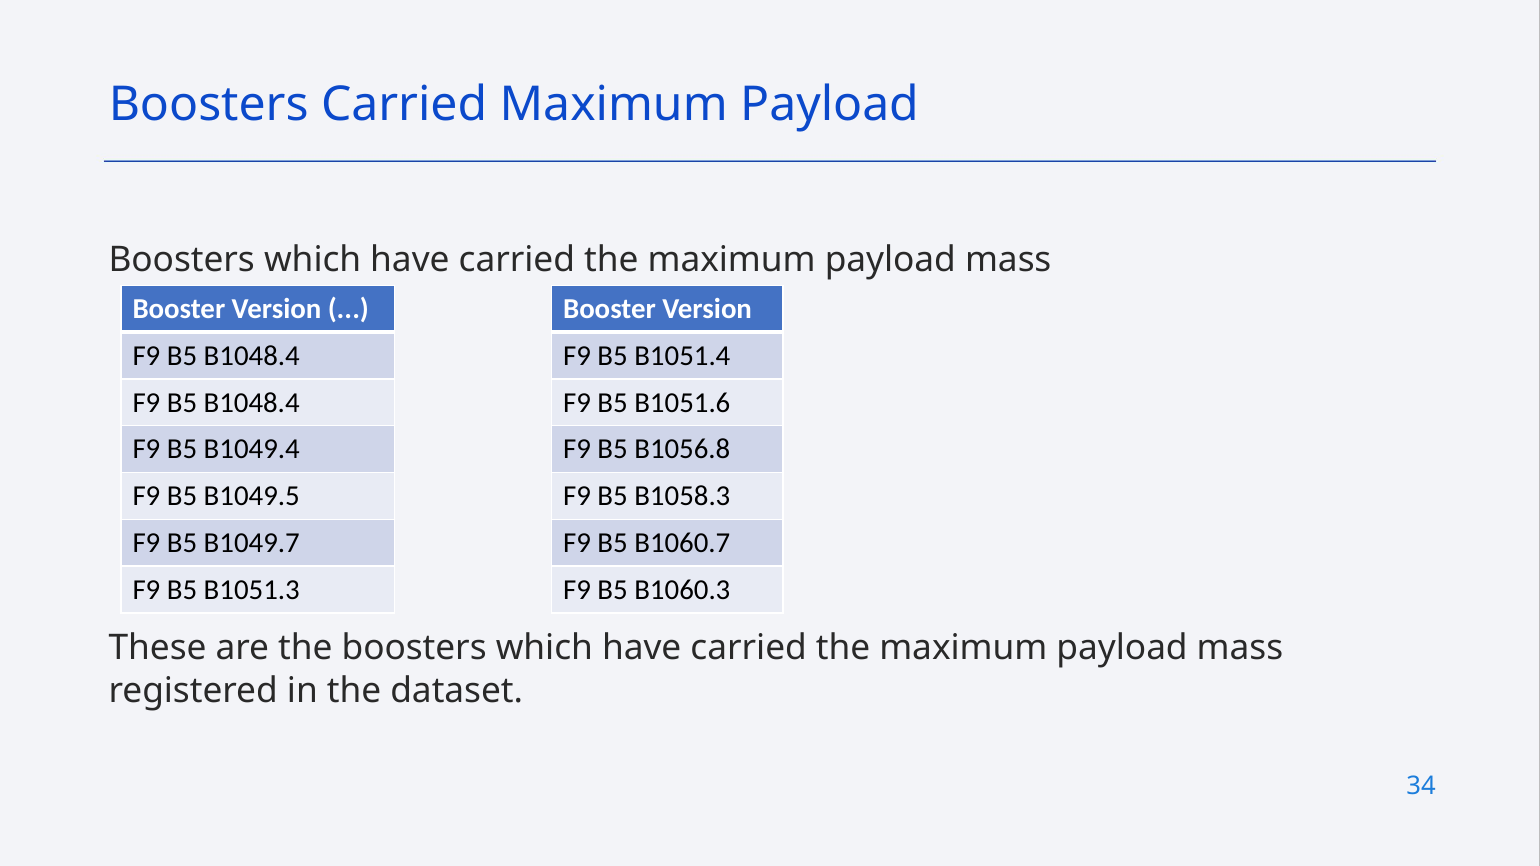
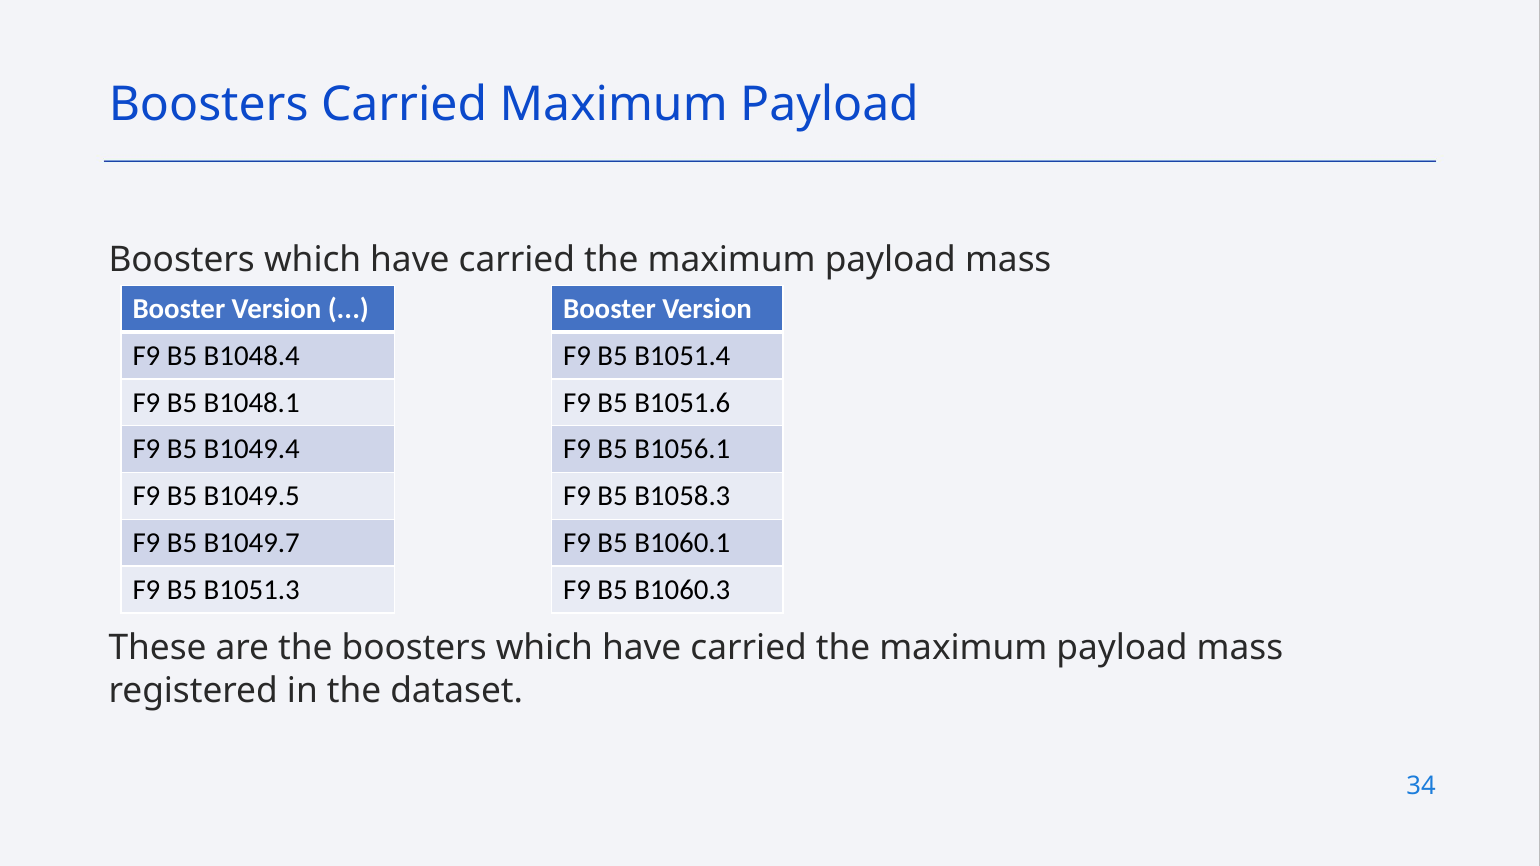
B1048.4: B1048.4 -> B1048.1 (252, 403)
B1056.8: B1056.8 -> B1056.1 (682, 450)
B1060.7: B1060.7 -> B1060.1 (682, 543)
